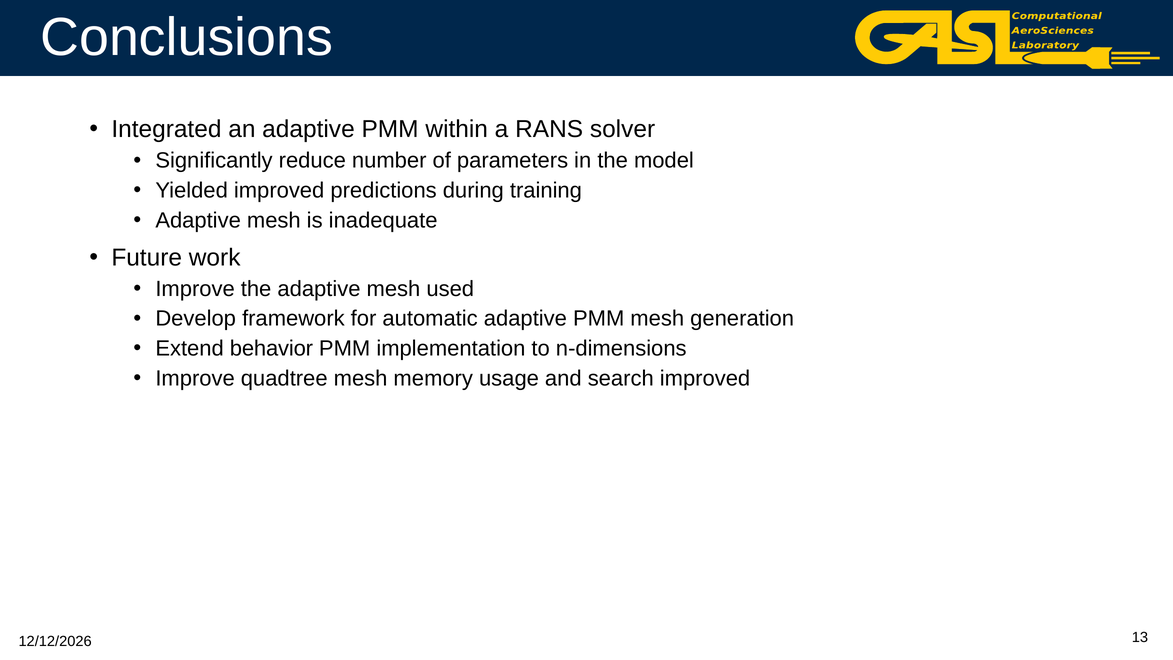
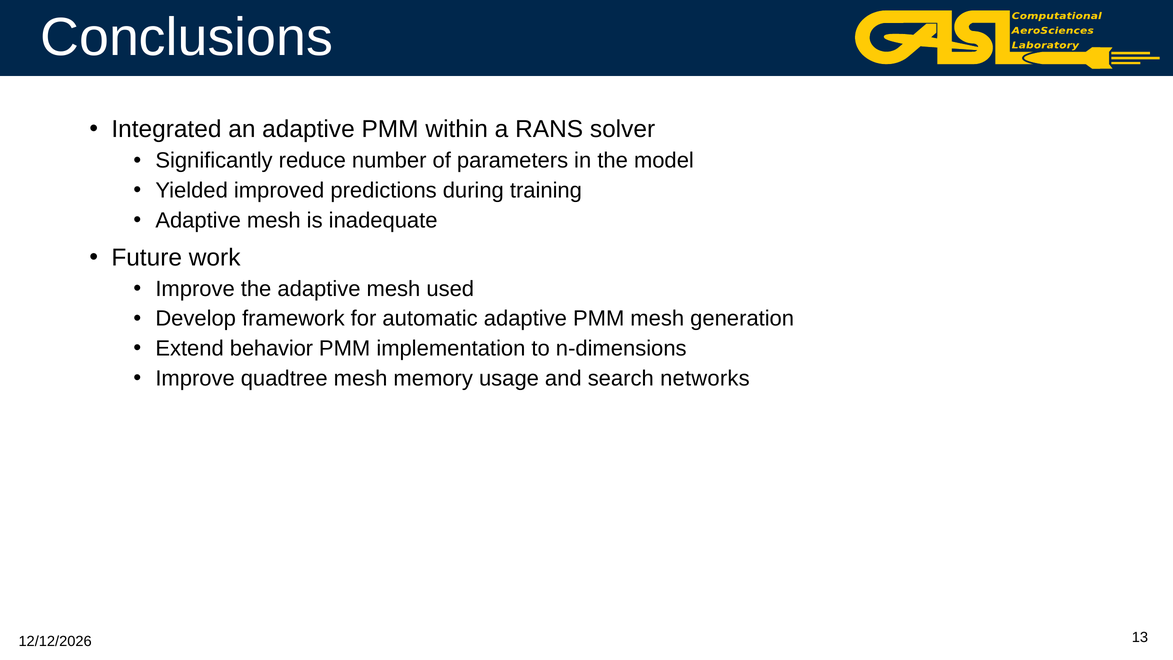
search improved: improved -> networks (705, 378)
